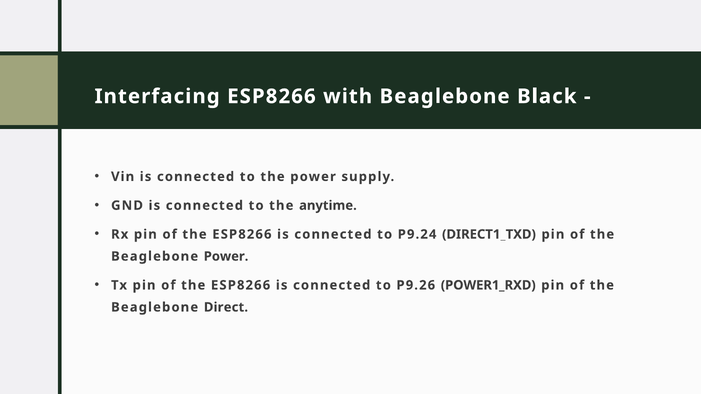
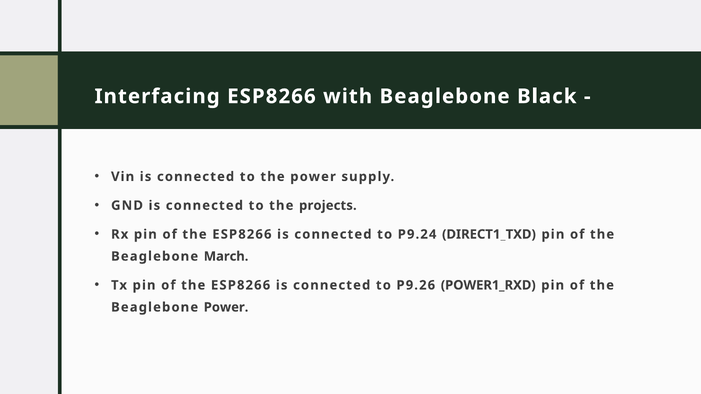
anytime: anytime -> projects (328, 206)
Beaglebone Power: Power -> March (226, 257)
Beaglebone Direct: Direct -> Power (226, 307)
